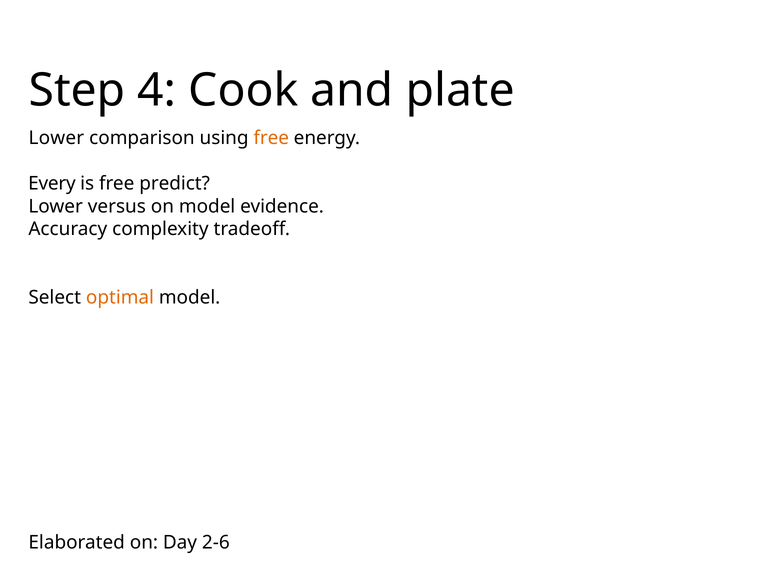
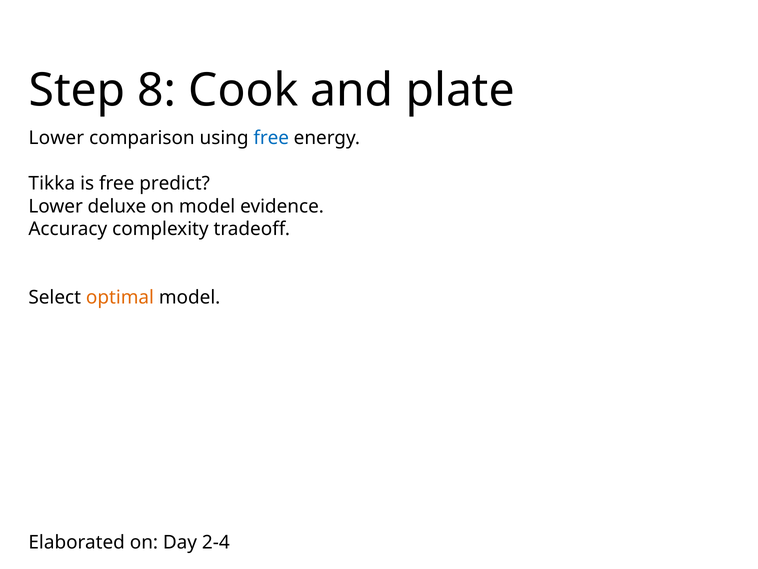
4: 4 -> 8 (157, 90)
free colour: orange -> blue (271, 138)
Every: Every -> Tikka (52, 183)
versus: versus -> deluxe (117, 206)
2-6: 2-6 -> 2-4 (216, 542)
